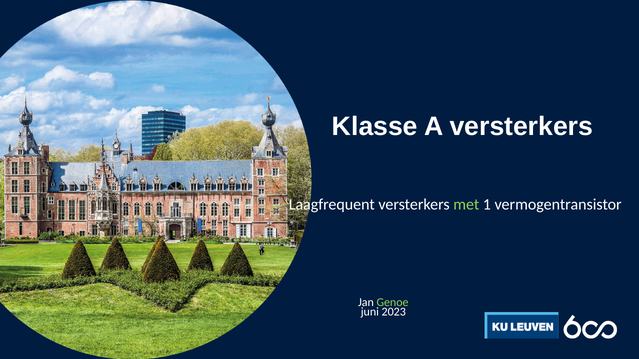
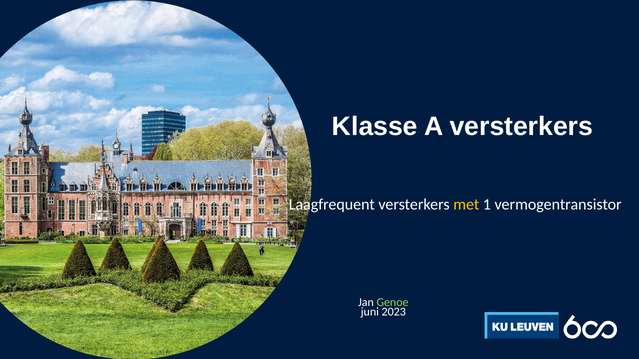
met colour: light green -> yellow (466, 205)
